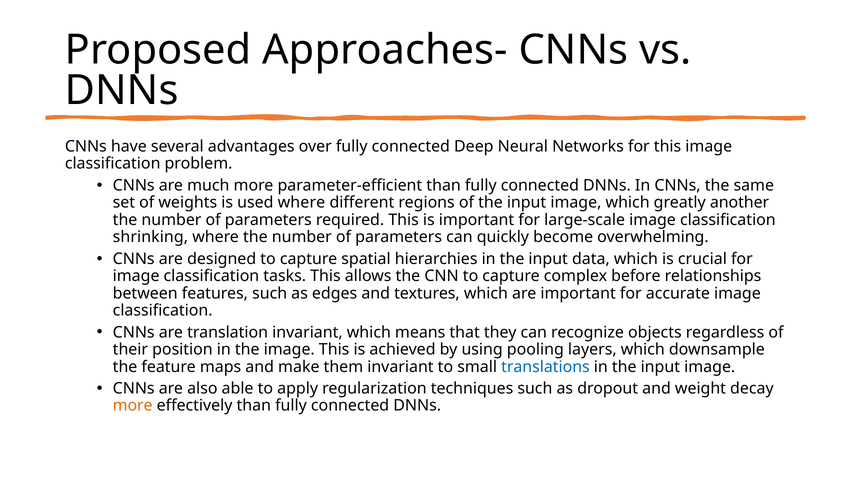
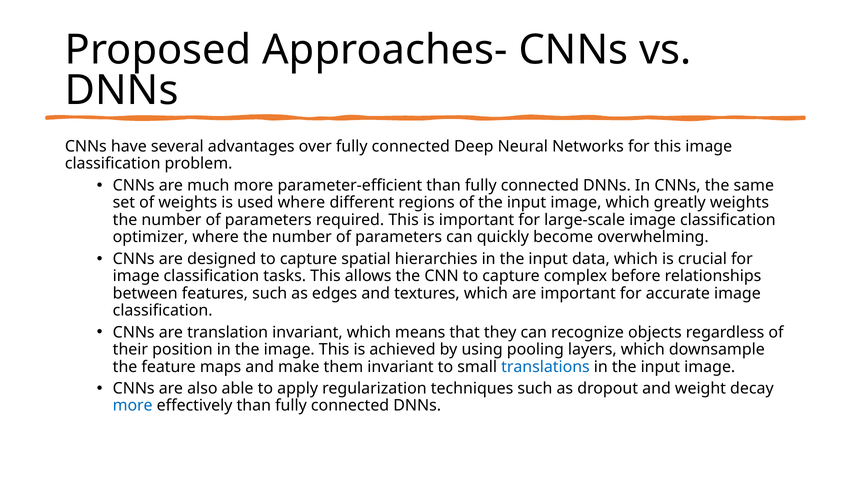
greatly another: another -> weights (739, 203)
shrinking: shrinking -> optimizer (150, 237)
more colour: orange -> blue (133, 405)
